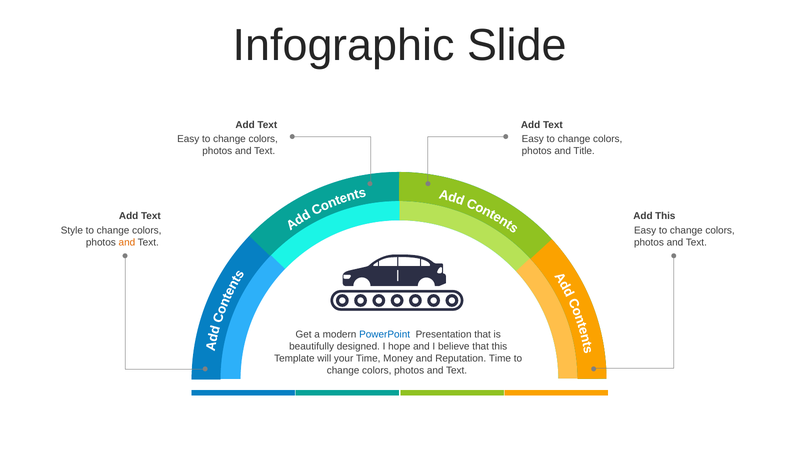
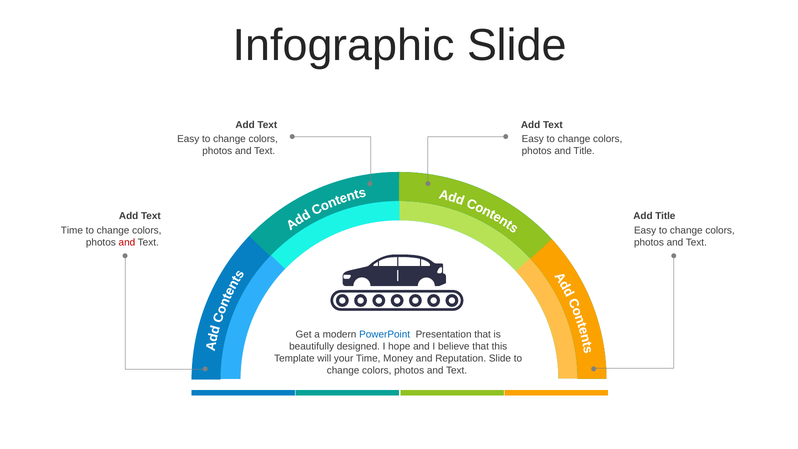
Add This: This -> Title (665, 216)
Style: Style -> Time (72, 230)
and colour: orange -> red (127, 242)
Reputation Time: Time -> Slide (500, 358)
